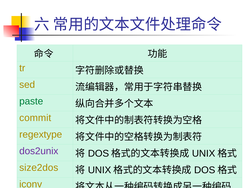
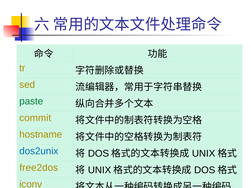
regextype: regextype -> hostname (41, 135)
dos2unix colour: purple -> blue (39, 151)
size2dos: size2dos -> free2dos (39, 168)
